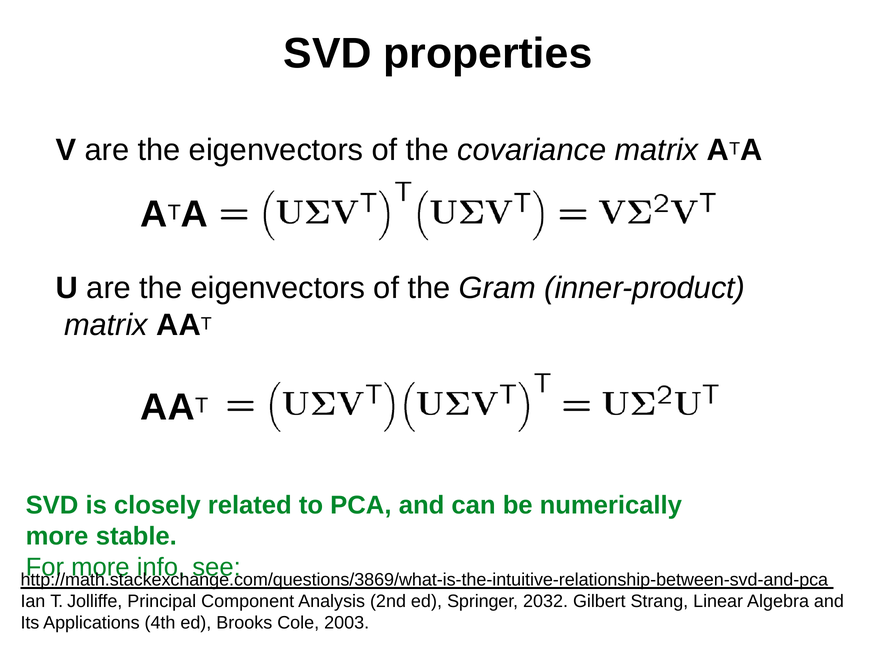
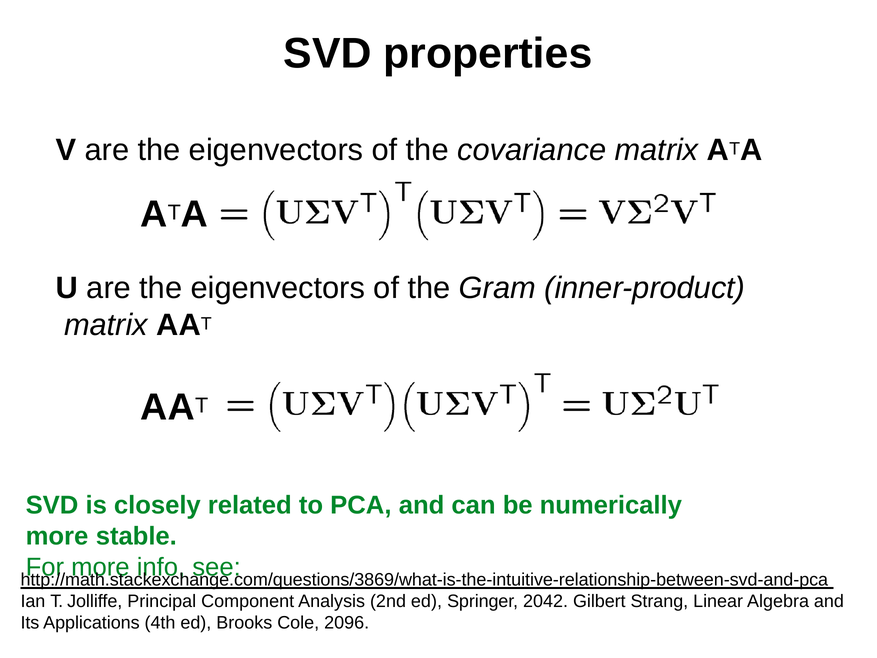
2032: 2032 -> 2042 (546, 601)
2003: 2003 -> 2096 (347, 623)
